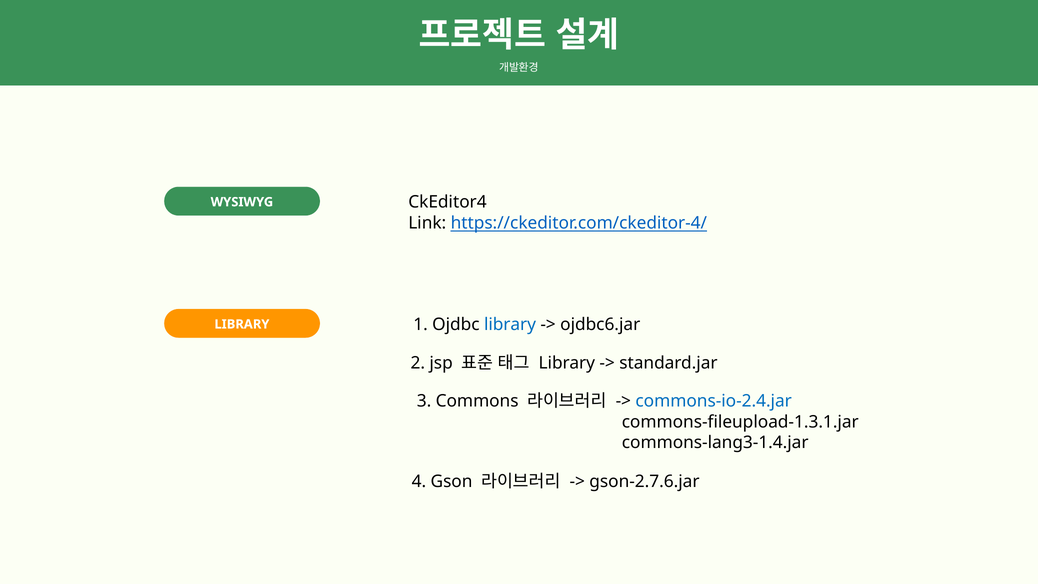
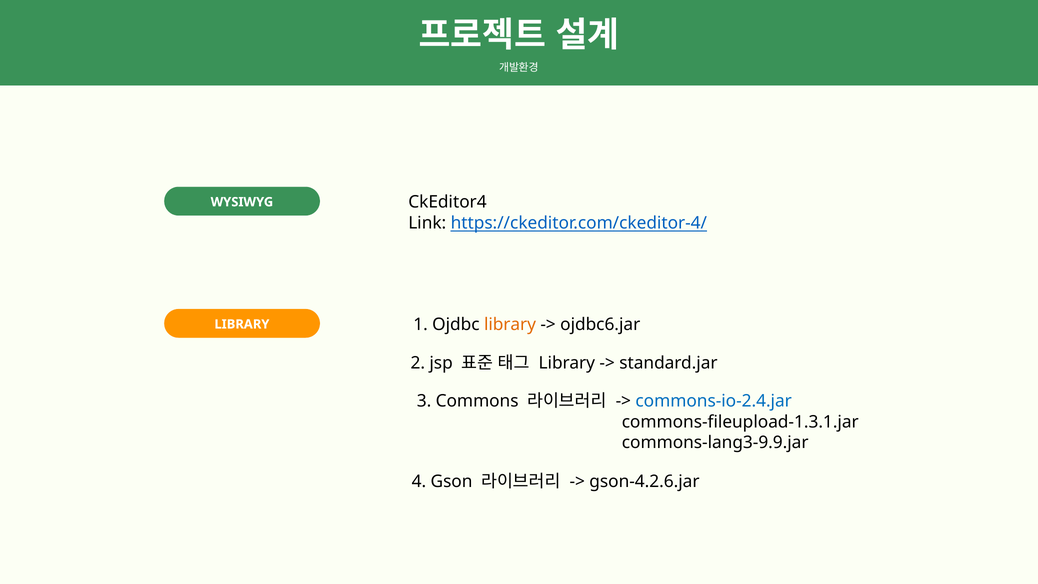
library colour: blue -> orange (510, 324)
commons-lang3-1.4.jar: commons-lang3-1.4.jar -> commons-lang3-9.9.jar (715, 443)
gson-2.7.6.jar: gson-2.7.6.jar -> gson-4.2.6.jar (644, 481)
